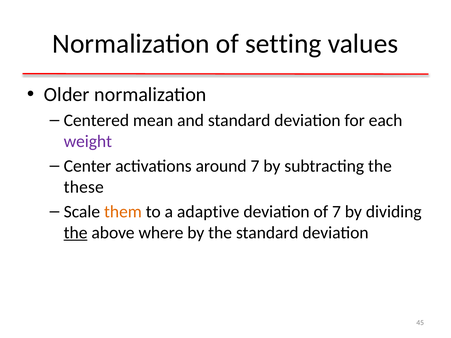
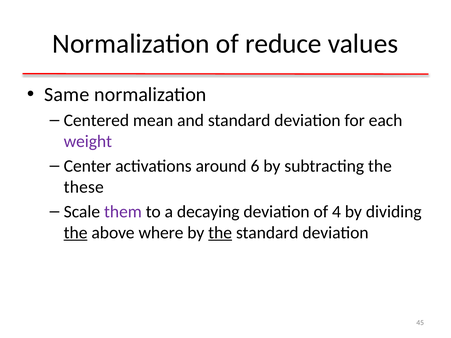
setting: setting -> reduce (283, 44)
Older: Older -> Same (67, 95)
around 7: 7 -> 6 (255, 166)
them colour: orange -> purple (123, 212)
adaptive: adaptive -> decaying (208, 212)
of 7: 7 -> 4 (336, 212)
the underline: none -> present (220, 233)
